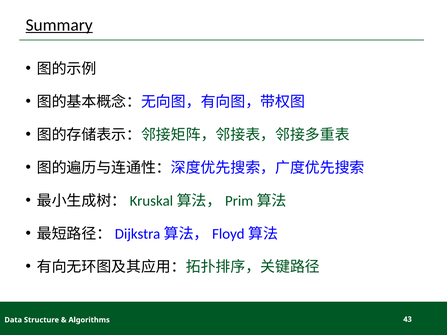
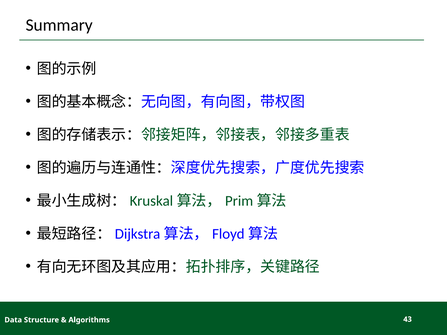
Summary underline: present -> none (59, 25)
